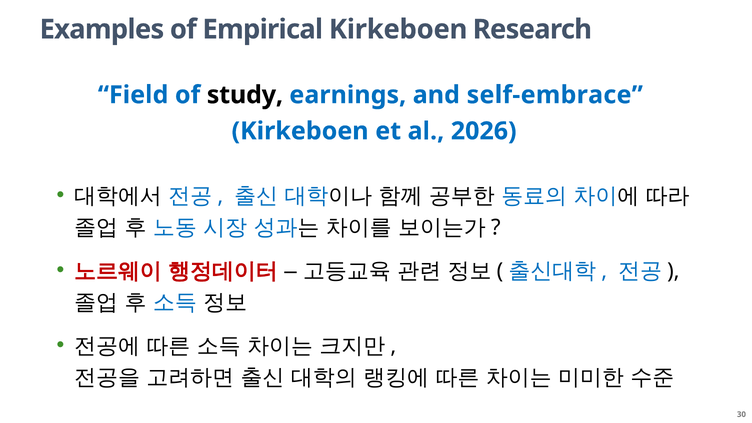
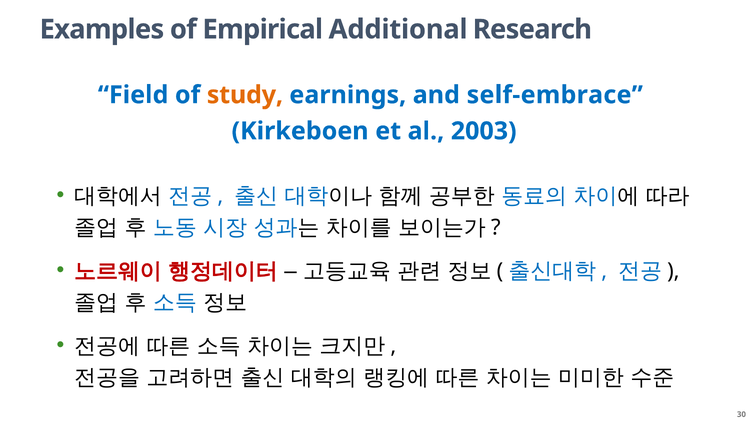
Empirical Kirkeboen: Kirkeboen -> Additional (398, 29)
study colour: black -> orange (245, 95)
2026: 2026 -> 2003 (484, 131)
